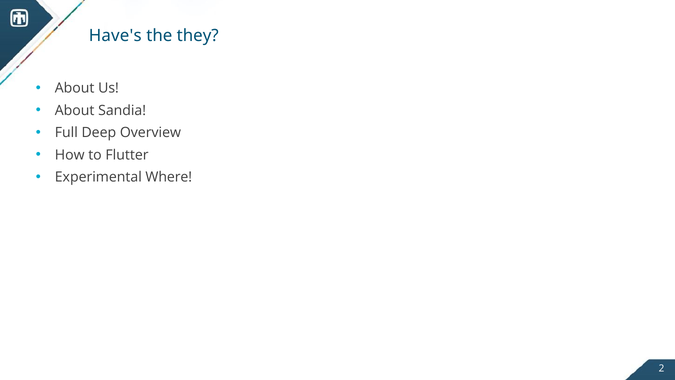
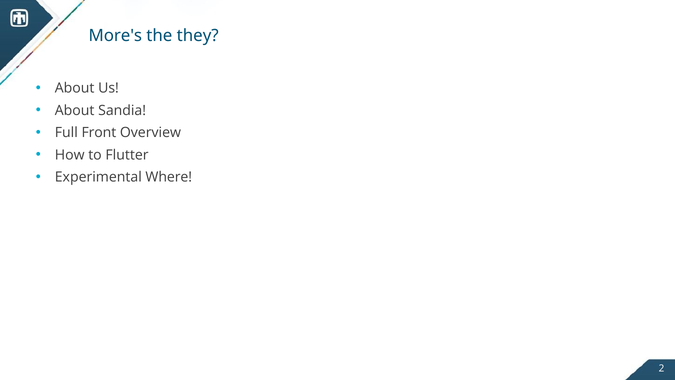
Have's: Have's -> More's (115, 36)
Deep: Deep -> Front (99, 133)
